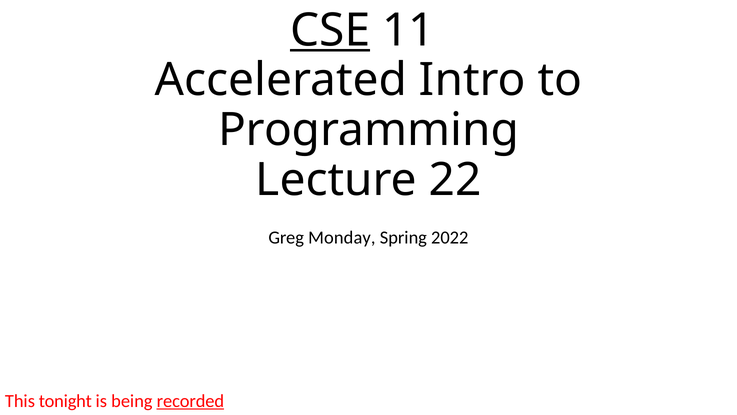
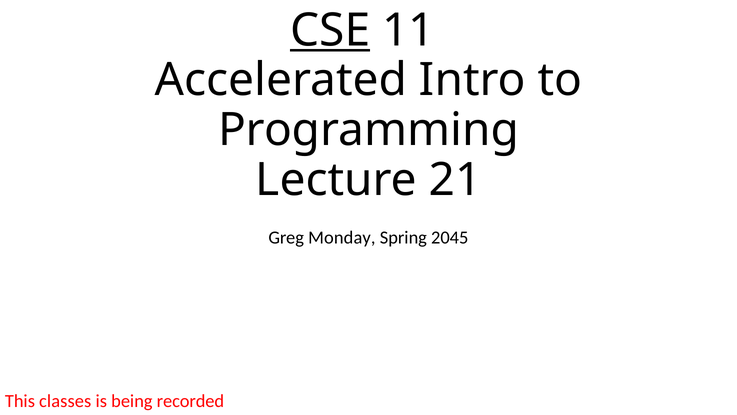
22: 22 -> 21 (455, 180)
2022: 2022 -> 2045 (450, 237)
tonight: tonight -> classes (65, 401)
recorded underline: present -> none (190, 401)
